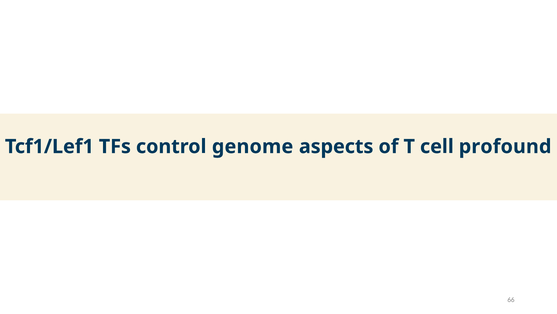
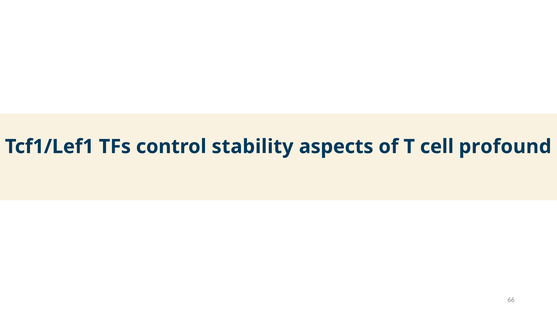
genome: genome -> stability (253, 146)
